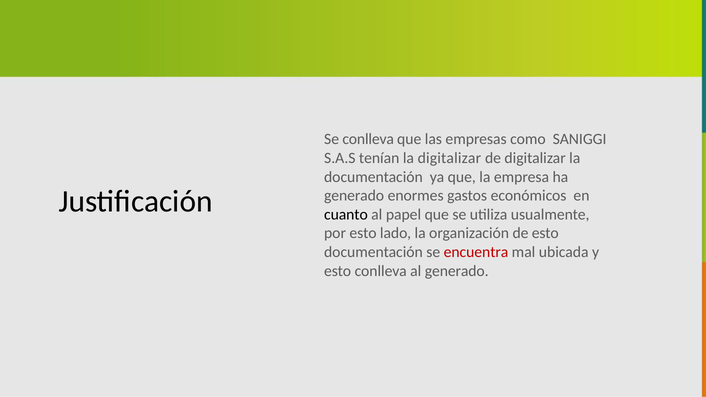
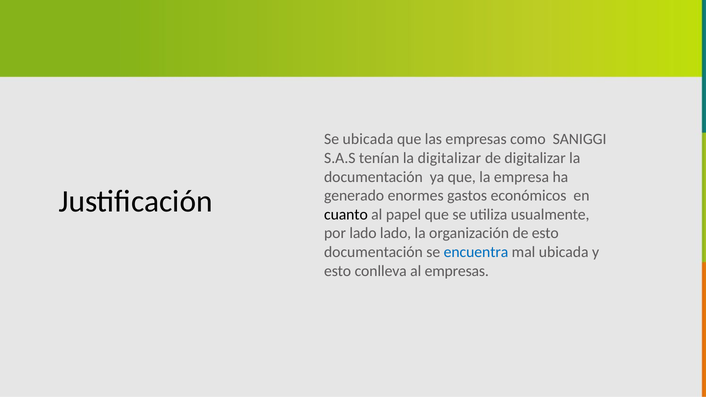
Se conlleva: conlleva -> ubicada (368, 139)
por esto: esto -> lado (363, 233)
encuentra colour: red -> blue (476, 252)
al generado: generado -> empresas (457, 271)
